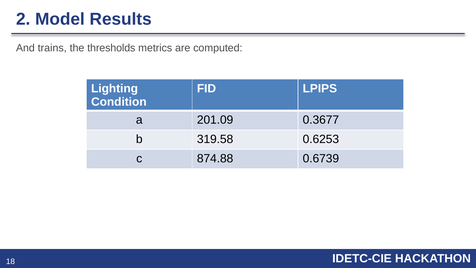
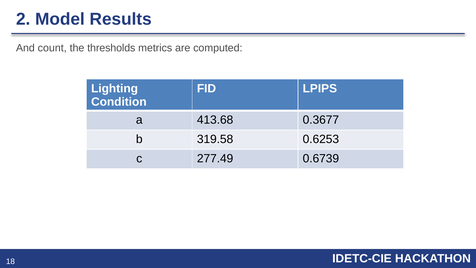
trains: trains -> count (52, 48)
201.09: 201.09 -> 413.68 (215, 120)
874.88: 874.88 -> 277.49 (215, 158)
